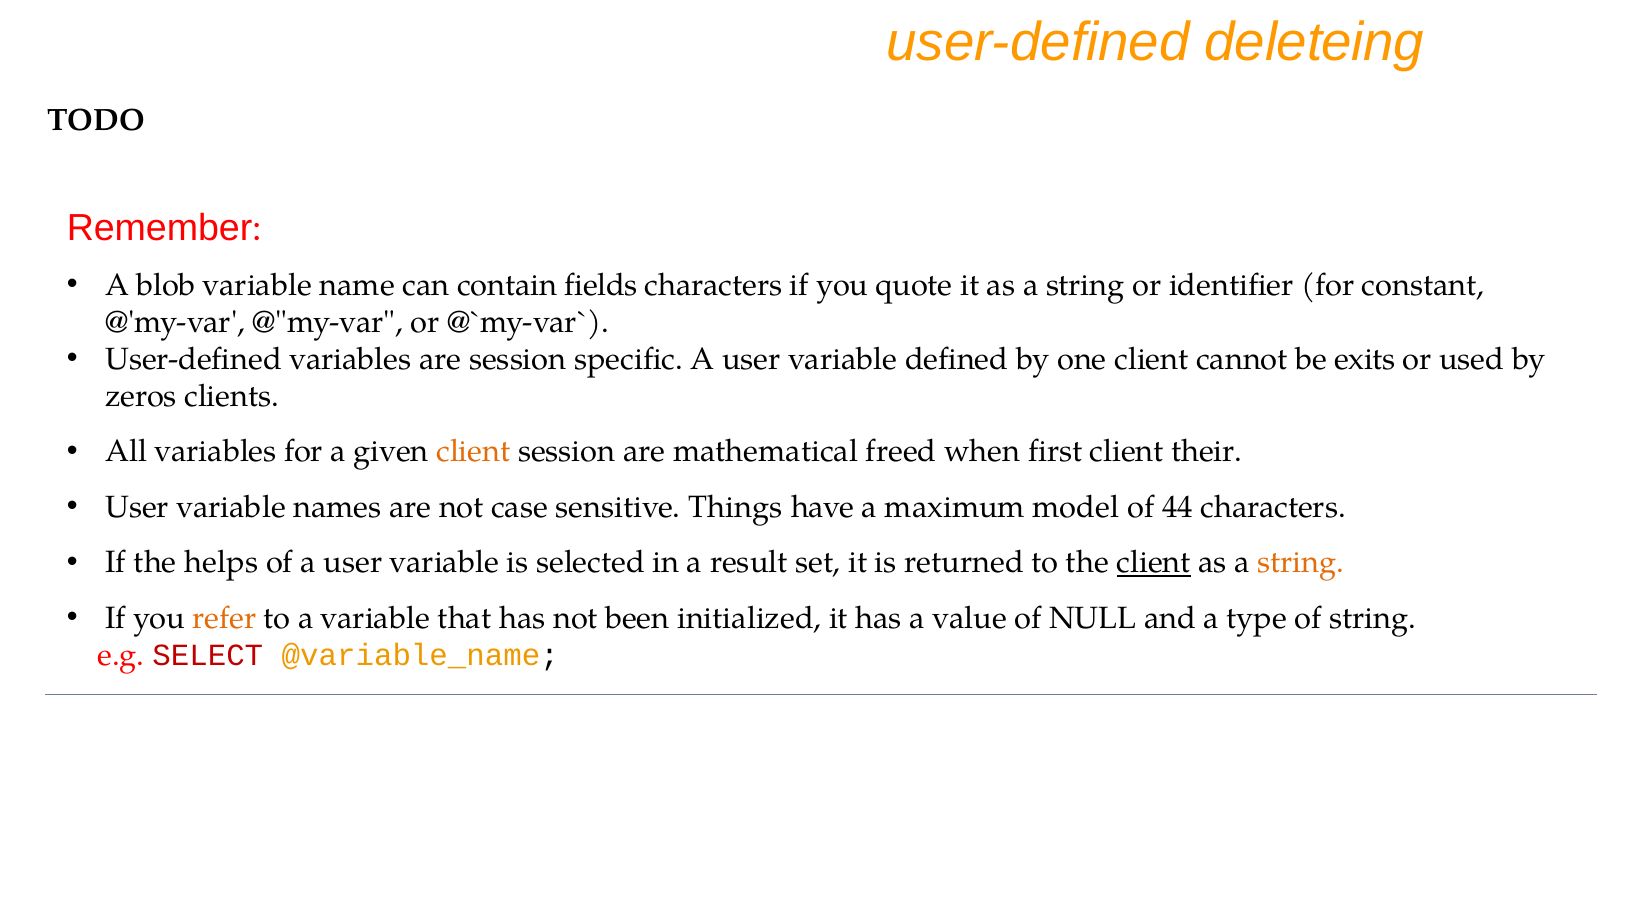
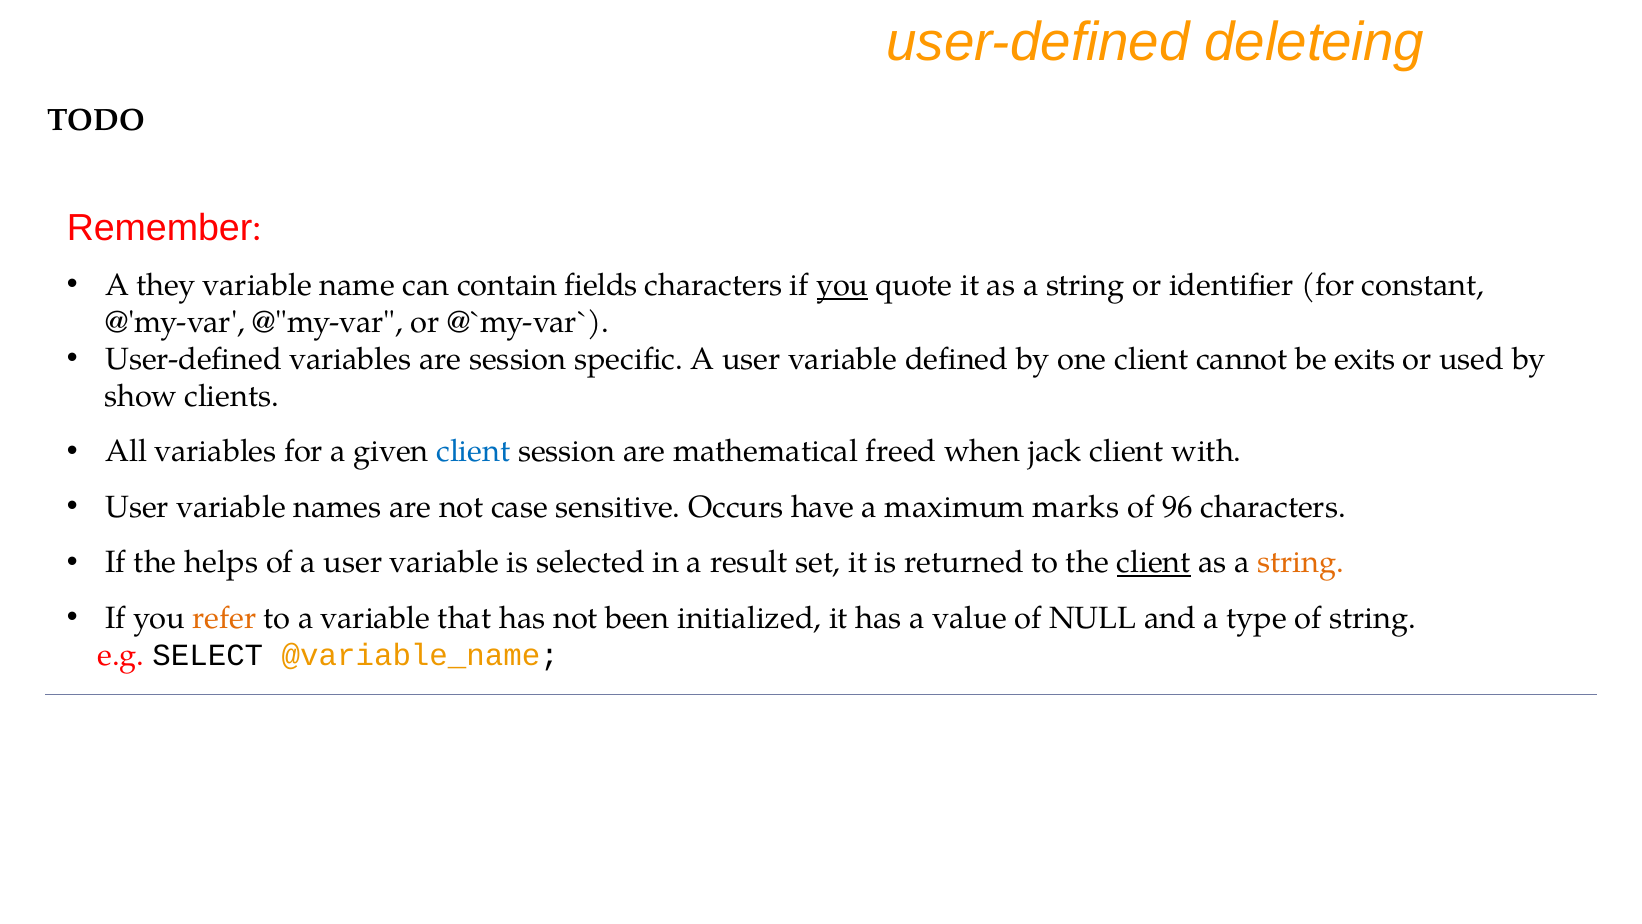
blob: blob -> they (166, 285)
you underline: none -> present (843, 285)
zeros: zeros -> show (141, 396)
client colour: orange -> blue (473, 452)
first: first -> jack (1055, 452)
their: their -> with (1207, 452)
Things: Things -> Occurs (736, 507)
model: model -> marks (1076, 507)
44: 44 -> 96 (1177, 507)
SELECT colour: red -> black (208, 655)
